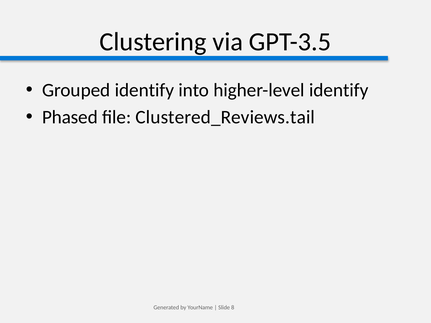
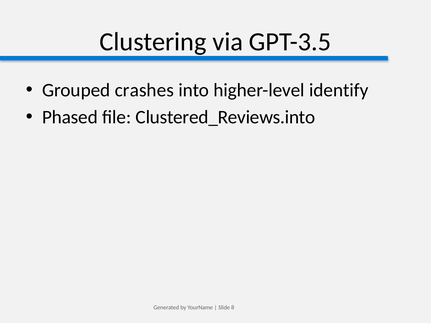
Grouped identify: identify -> crashes (144, 90)
Clustered_Reviews.tail: Clustered_Reviews.tail -> Clustered_Reviews.into (225, 117)
